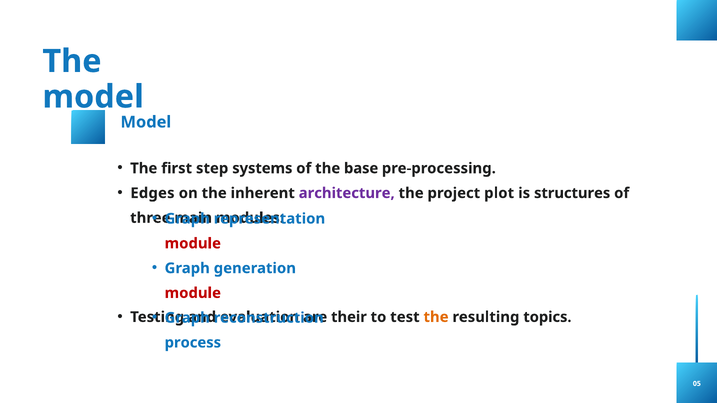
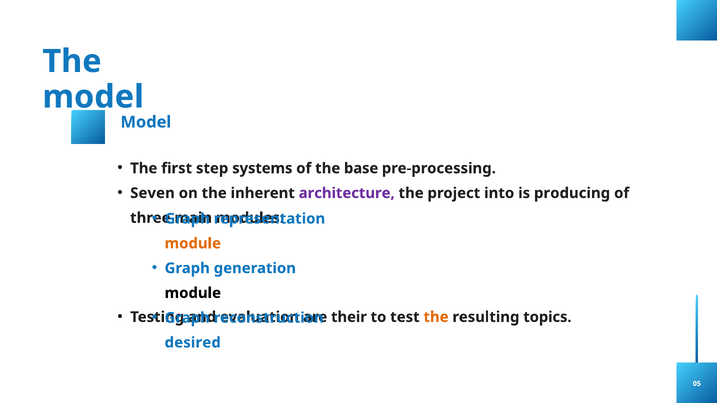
Edges: Edges -> Seven (152, 193)
plot: plot -> into (499, 193)
structures: structures -> producing (572, 193)
module colour: red -> orange (193, 244)
module colour: red -> black (193, 293)
process: process -> desired (193, 343)
